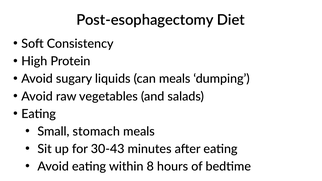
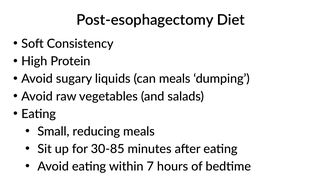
stomach: stomach -> reducing (96, 132)
30-43: 30-43 -> 30-85 (108, 149)
8: 8 -> 7 (150, 167)
